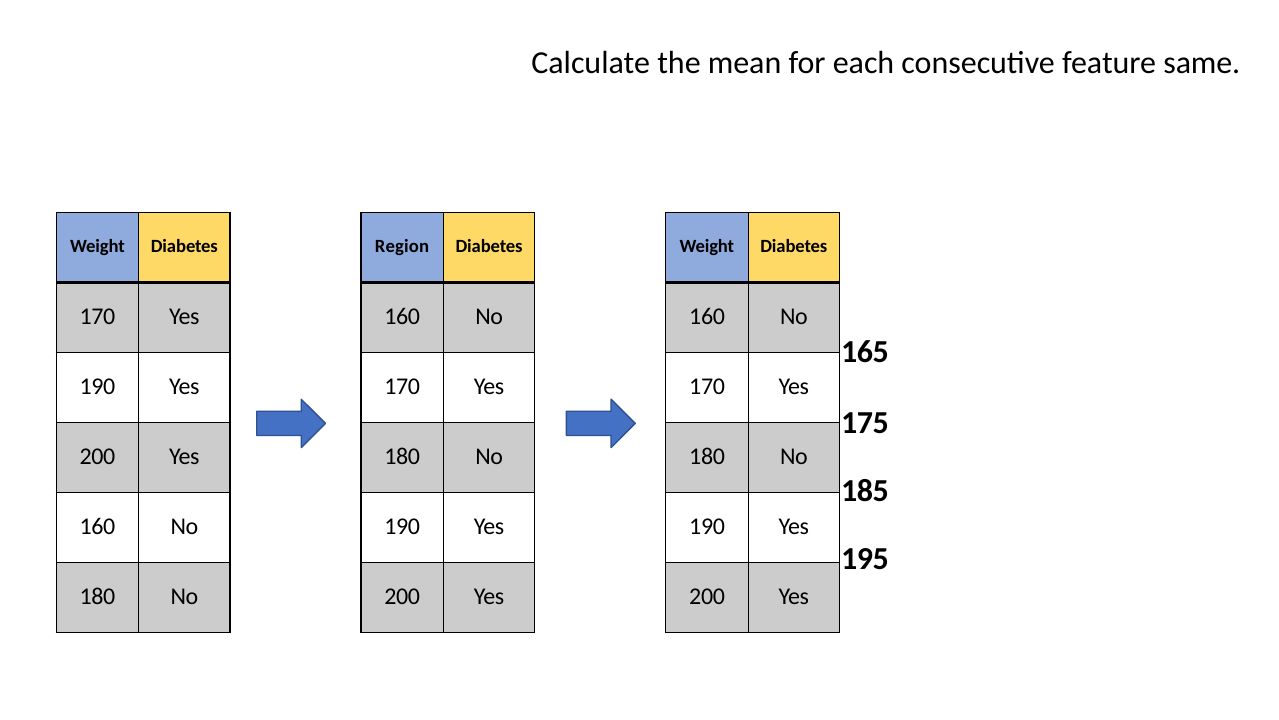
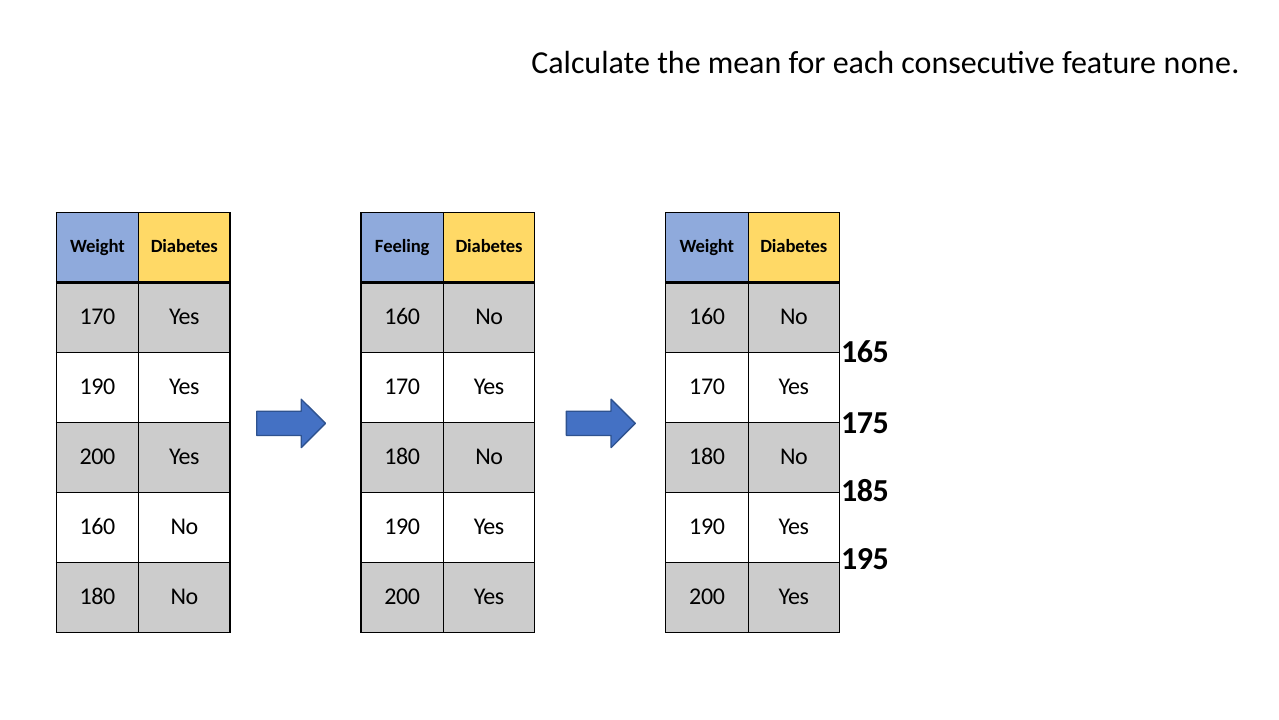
same: same -> none (1202, 63)
Region: Region -> Feeling (402, 246)
